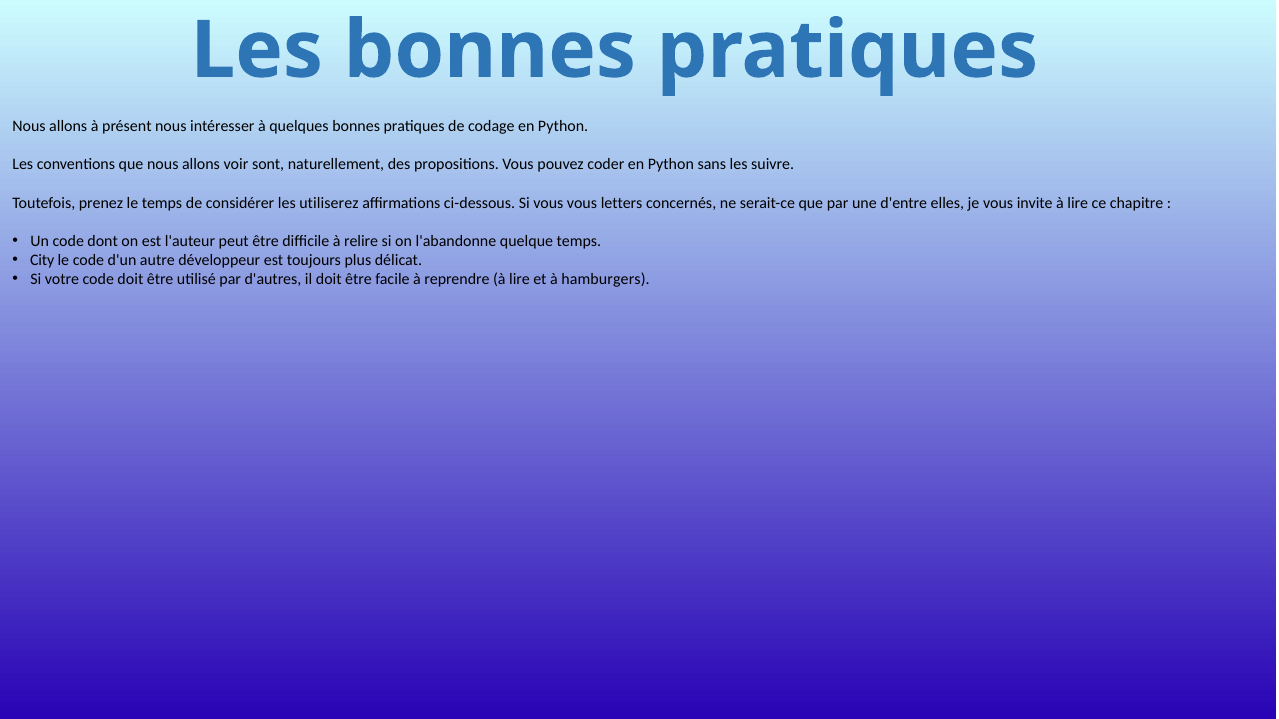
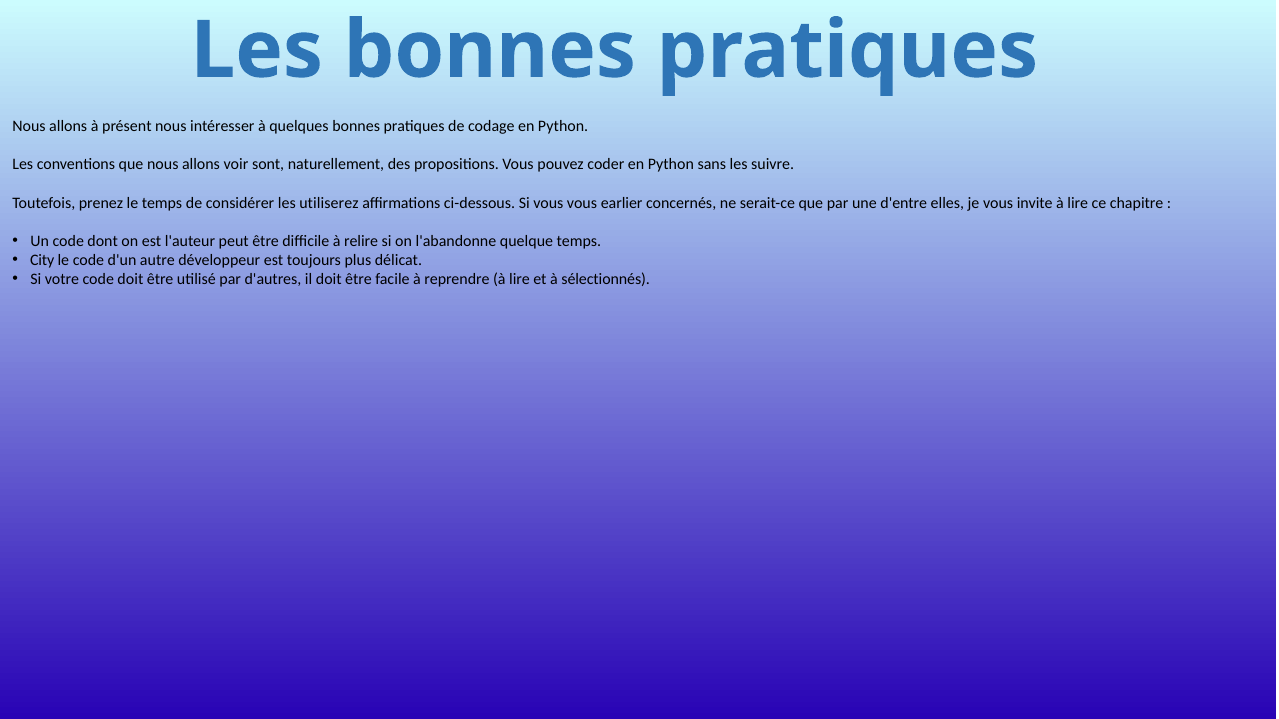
letters: letters -> earlier (622, 203)
hamburgers: hamburgers -> sélectionnés (606, 280)
